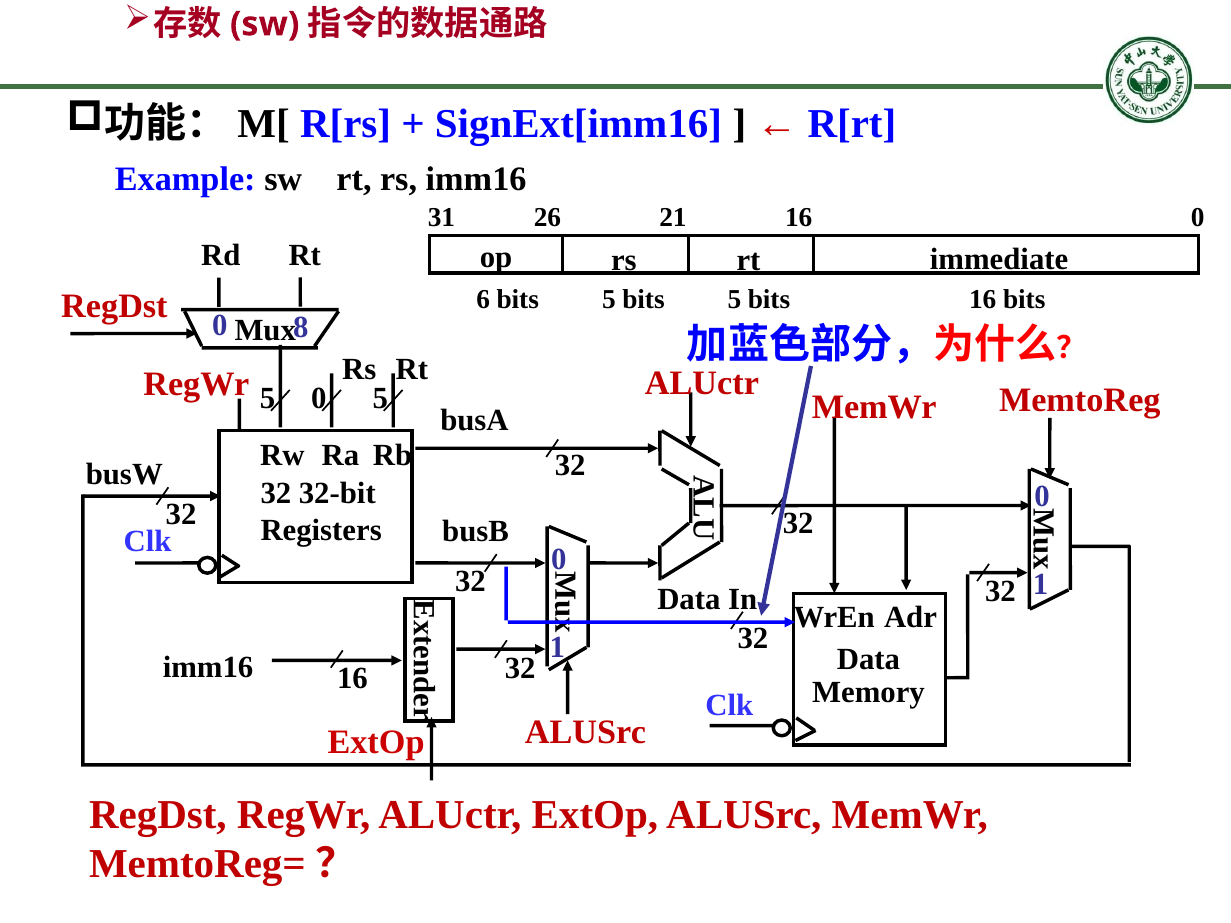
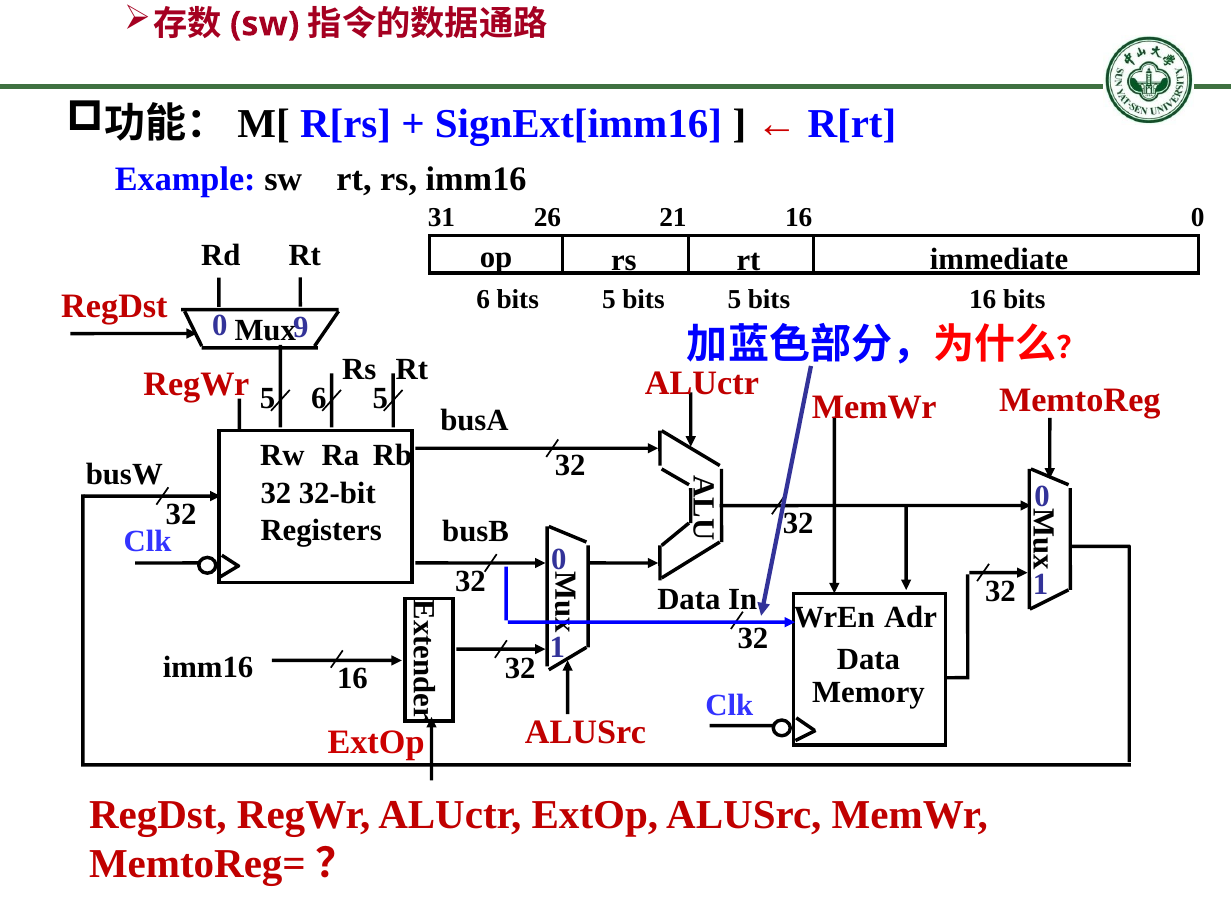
8: 8 -> 9 (301, 327)
5 0: 0 -> 6 (319, 398)
